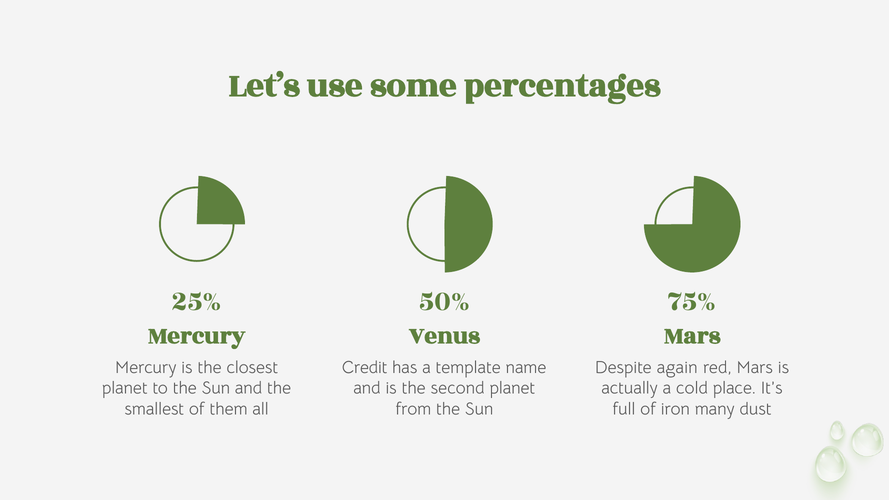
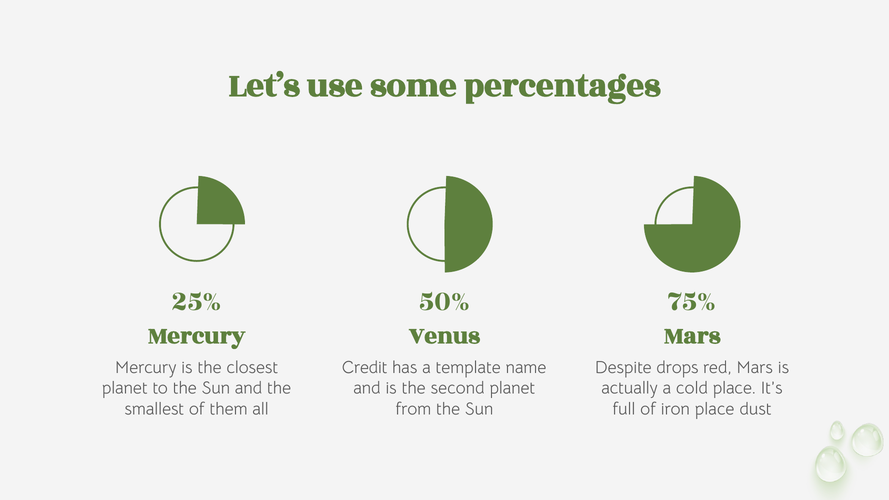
again: again -> drops (677, 367)
iron many: many -> place (715, 409)
